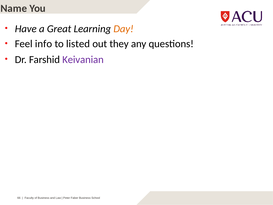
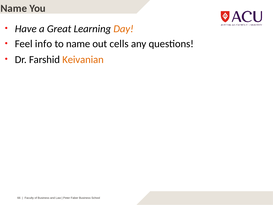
to listed: listed -> name (78, 44)
they: they -> cells (119, 44)
Keivanian colour: purple -> orange (83, 59)
